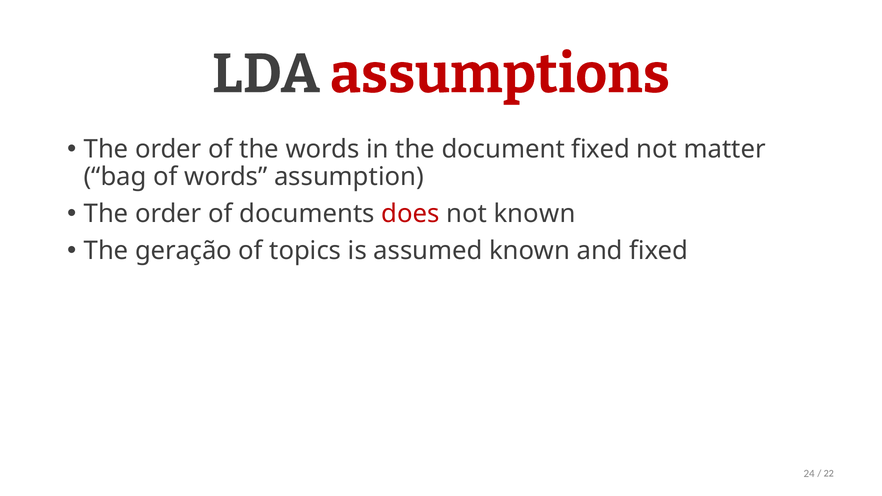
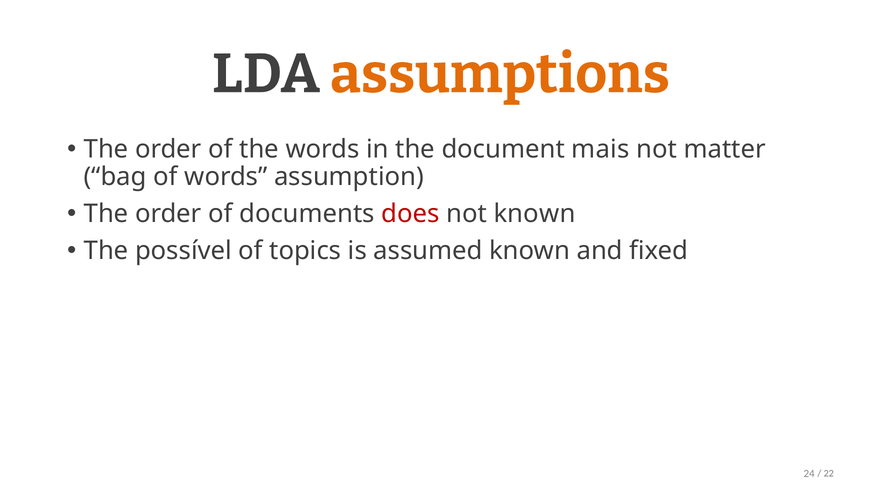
assumptions colour: red -> orange (500, 74)
document fixed: fixed -> mais (600, 149)
geração: geração -> possível (183, 251)
